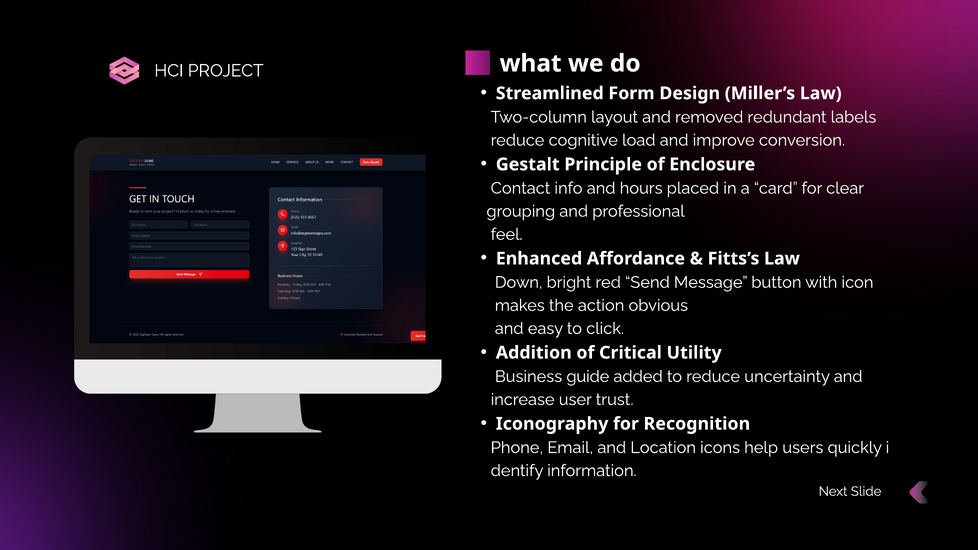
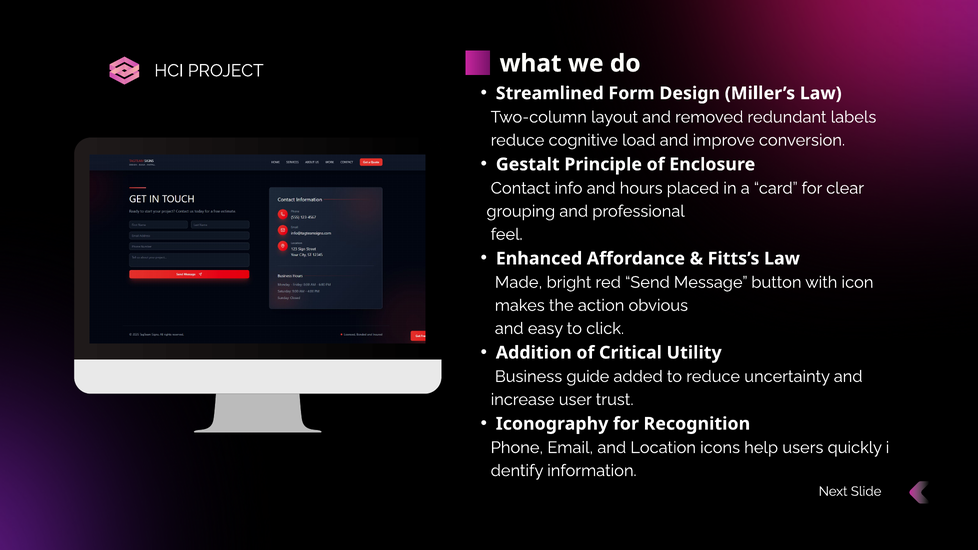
Down: Down -> Made (519, 282)
